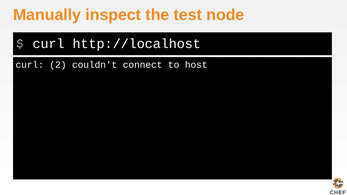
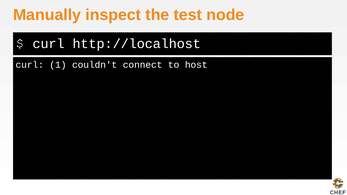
2: 2 -> 1 (58, 65)
